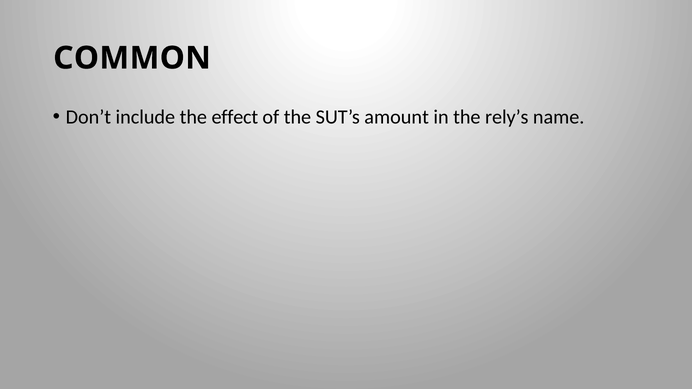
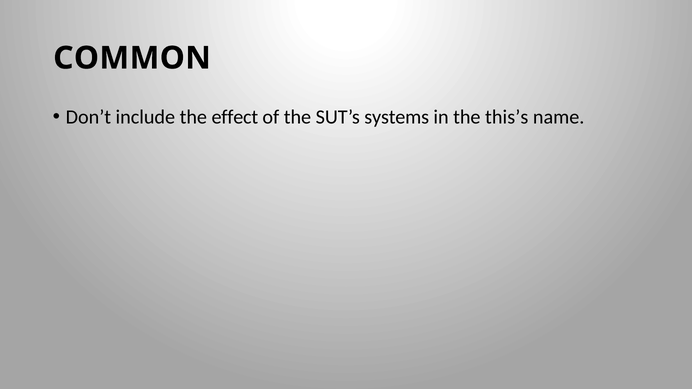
amount: amount -> systems (397, 117)
rely’s: rely’s -> this’s (507, 117)
